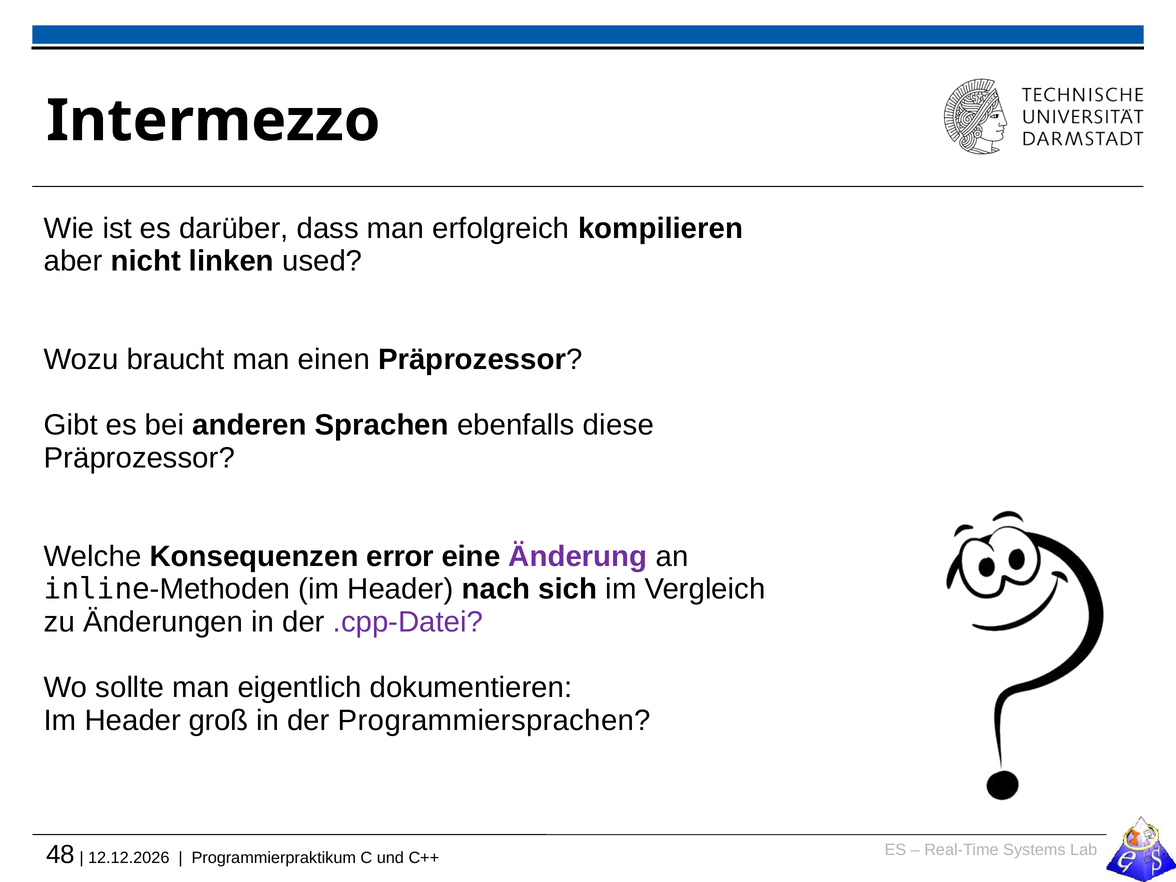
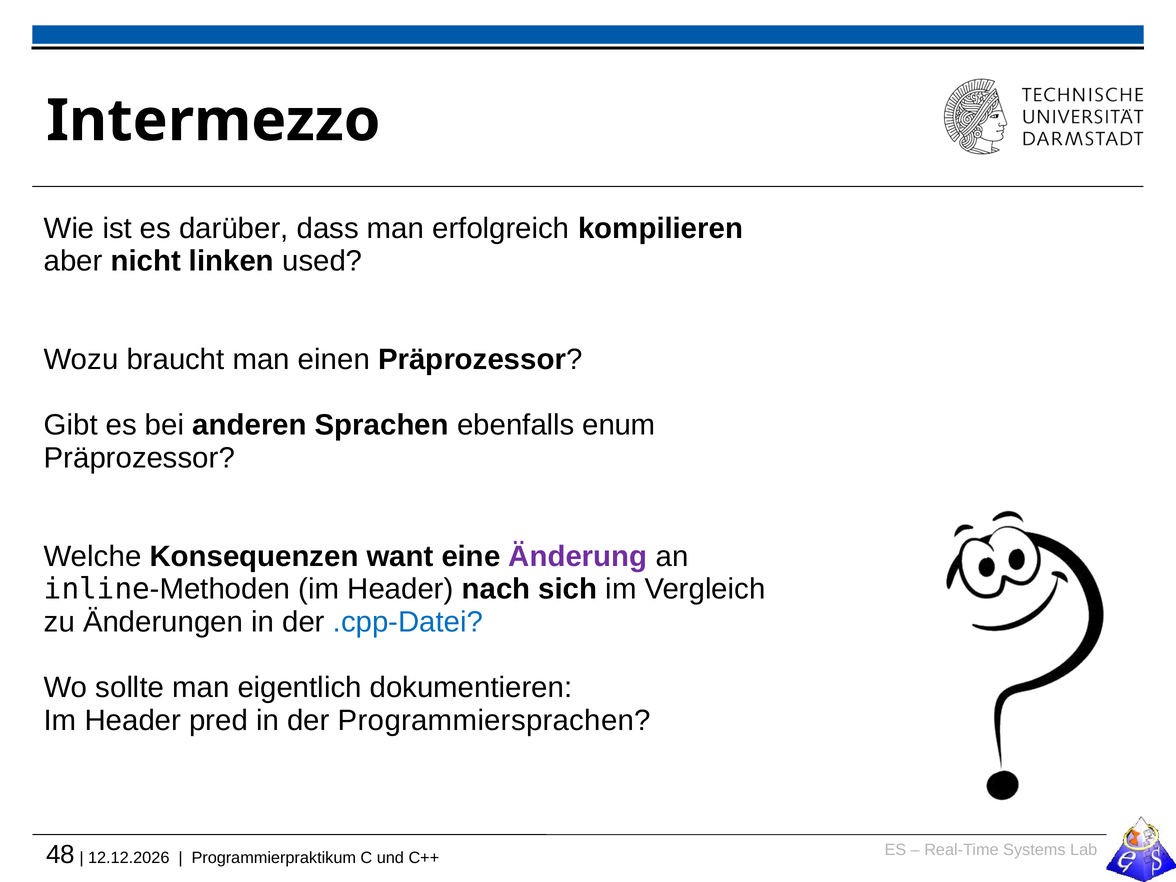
diese: diese -> enum (619, 425)
error: error -> want (400, 556)
.cpp-Datei colour: purple -> blue (408, 622)
groß: groß -> pred (218, 721)
